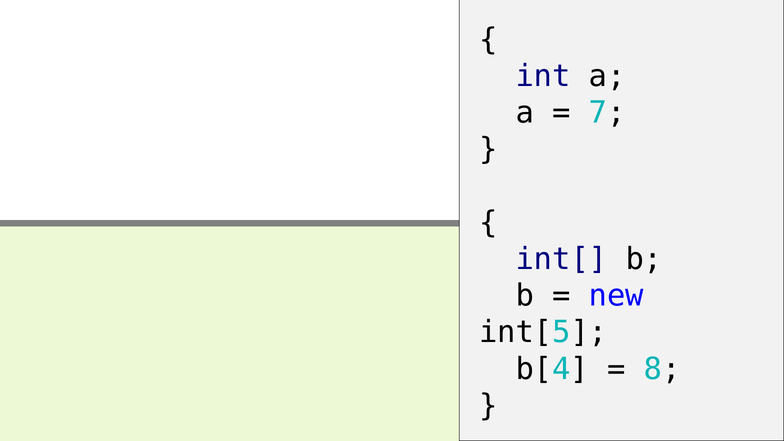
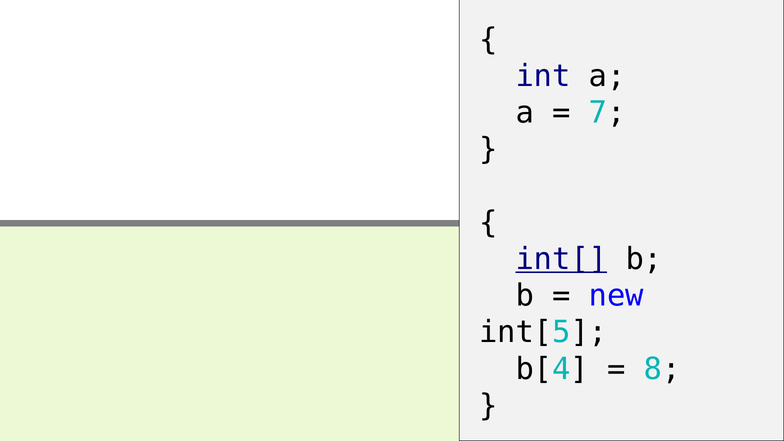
int[ underline: none -> present (561, 259)
